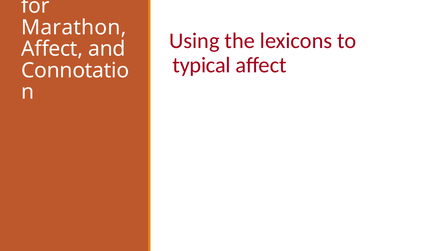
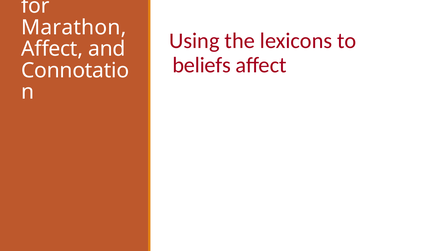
typical: typical -> beliefs (202, 65)
